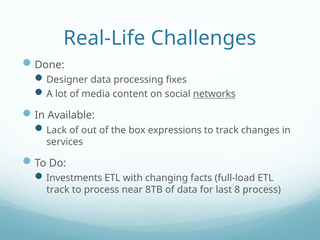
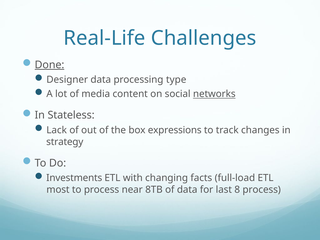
Done underline: none -> present (49, 65)
fixes: fixes -> type (176, 80)
Available: Available -> Stateless (71, 115)
services: services -> strategy (65, 142)
track: track -> most (58, 190)
